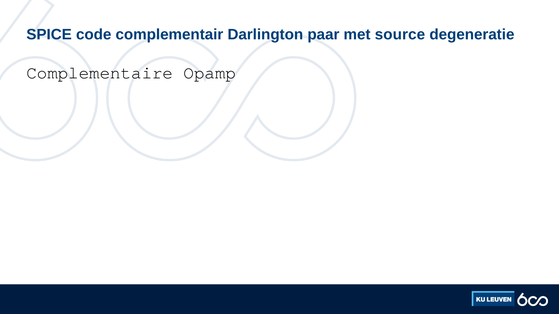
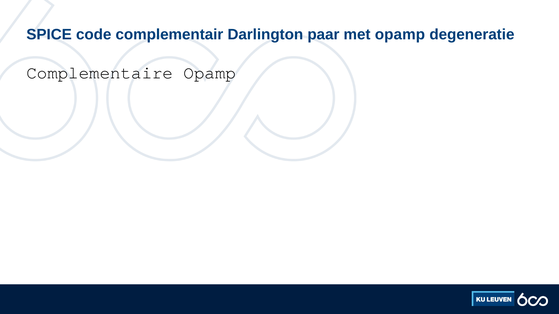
met source: source -> opamp (400, 34)
